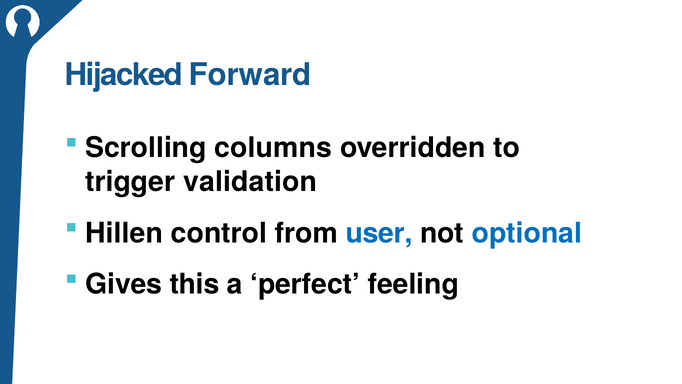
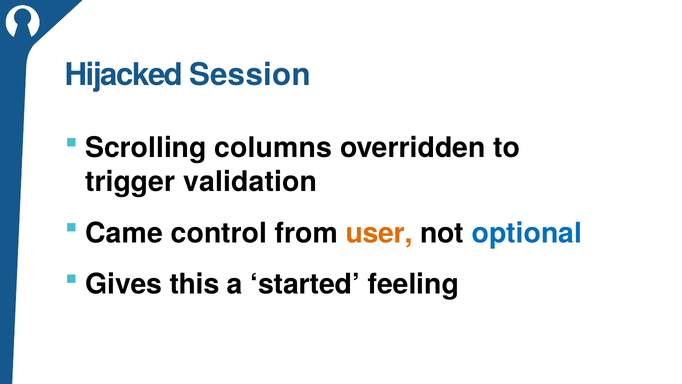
Forward: Forward -> Session (250, 75)
Hillen: Hillen -> Came (124, 233)
user colour: blue -> orange (379, 233)
perfect: perfect -> started (305, 284)
